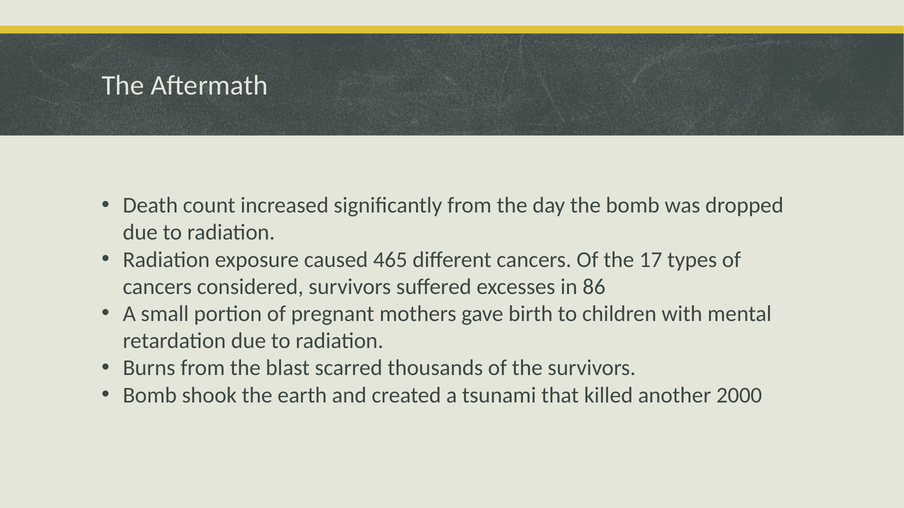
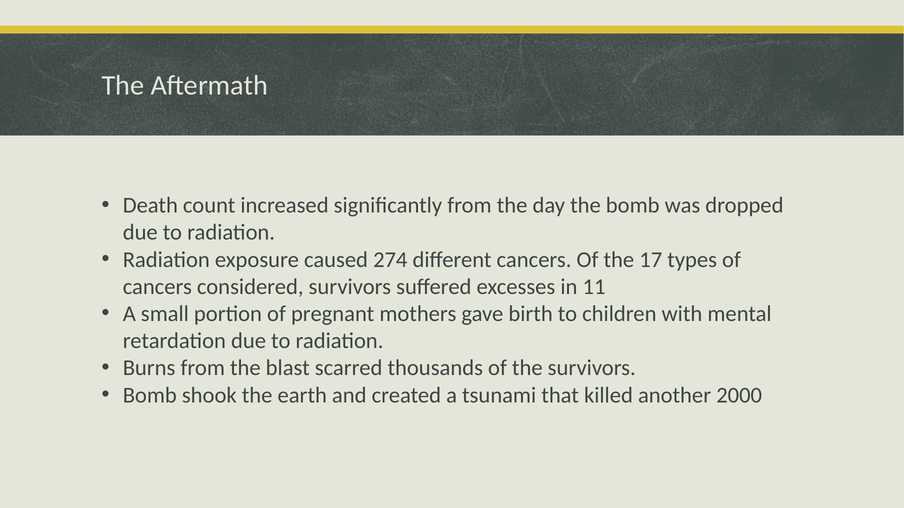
465: 465 -> 274 (390, 260)
86: 86 -> 11 (594, 287)
